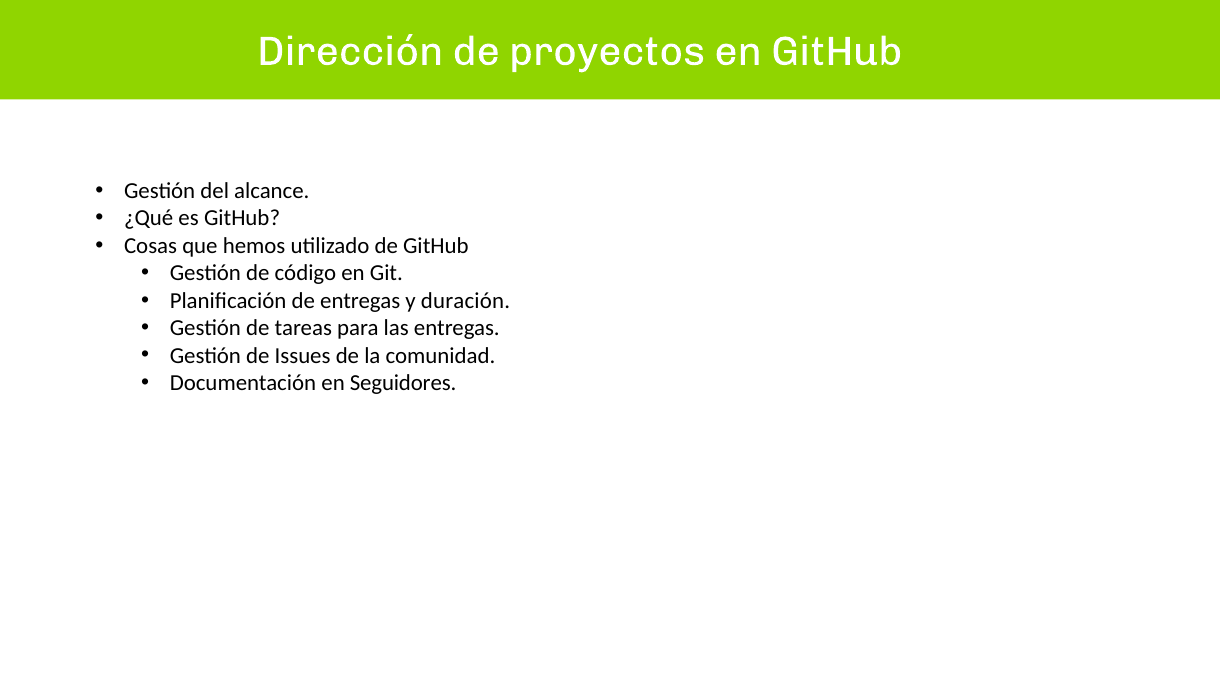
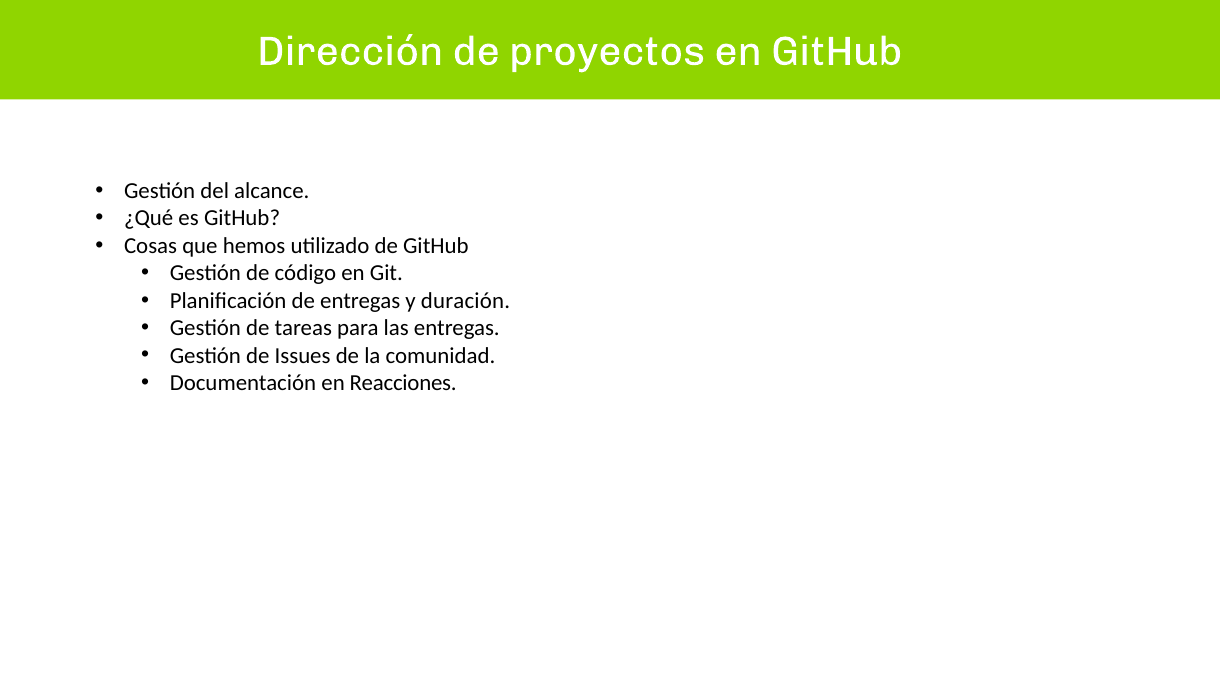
Seguidores: Seguidores -> Reacciones (403, 383)
